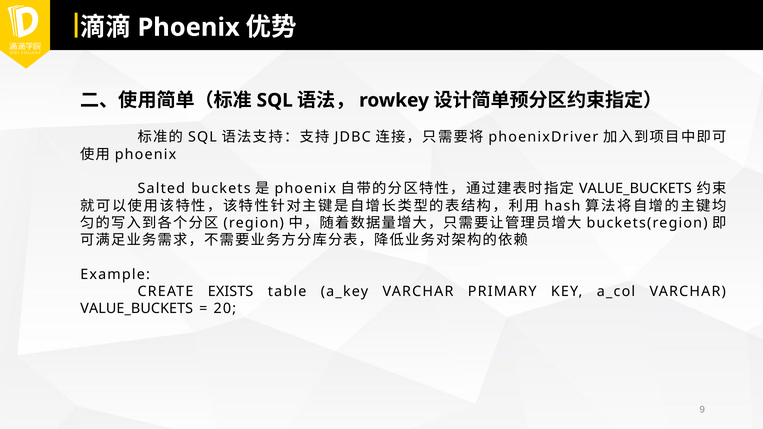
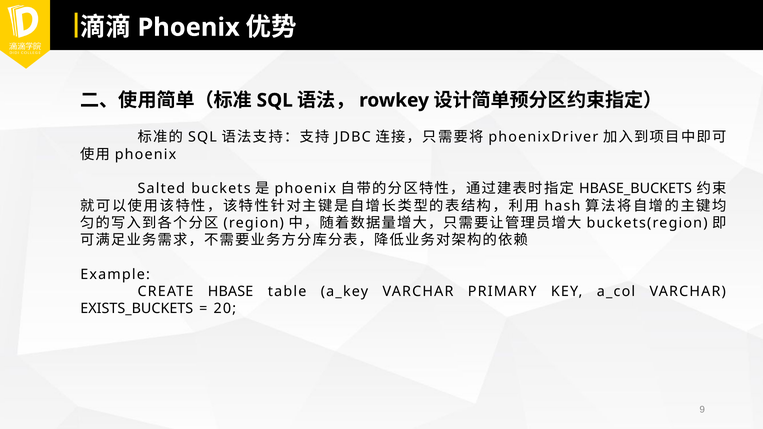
VALUE_BUCKETS: VALUE_BUCKETS -> HBASE_BUCKETS (635, 189)
EXISTS: EXISTS -> HBASE (231, 292)
VALUE_BUCKETS: VALUE_BUCKETS -> EXISTS_BUCKETS (137, 309)
